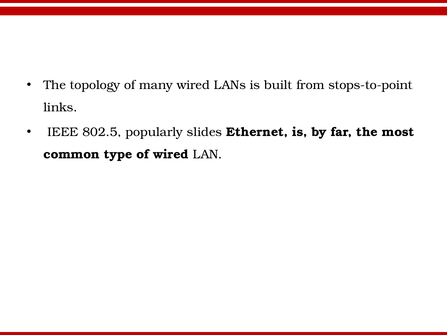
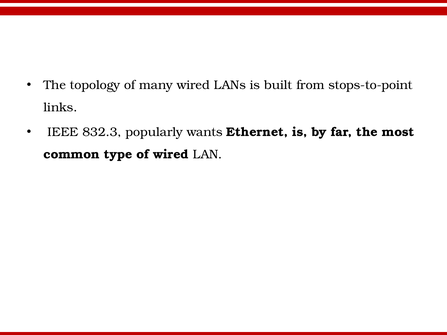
802.5: 802.5 -> 832.3 (102, 132)
slides: slides -> wants (205, 132)
